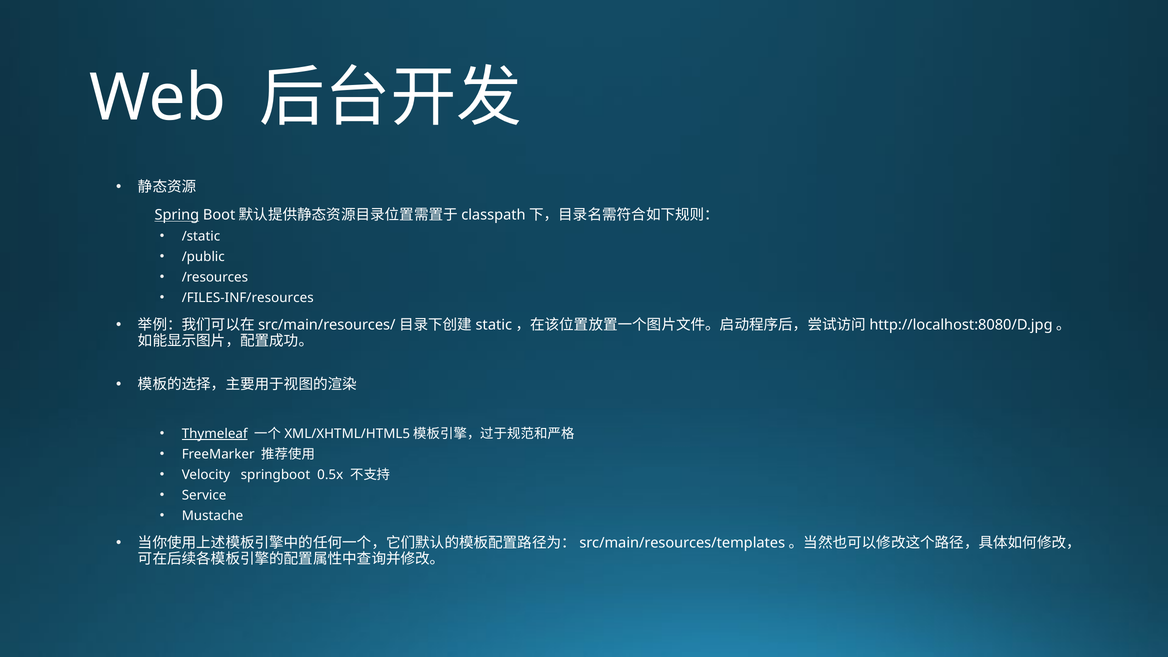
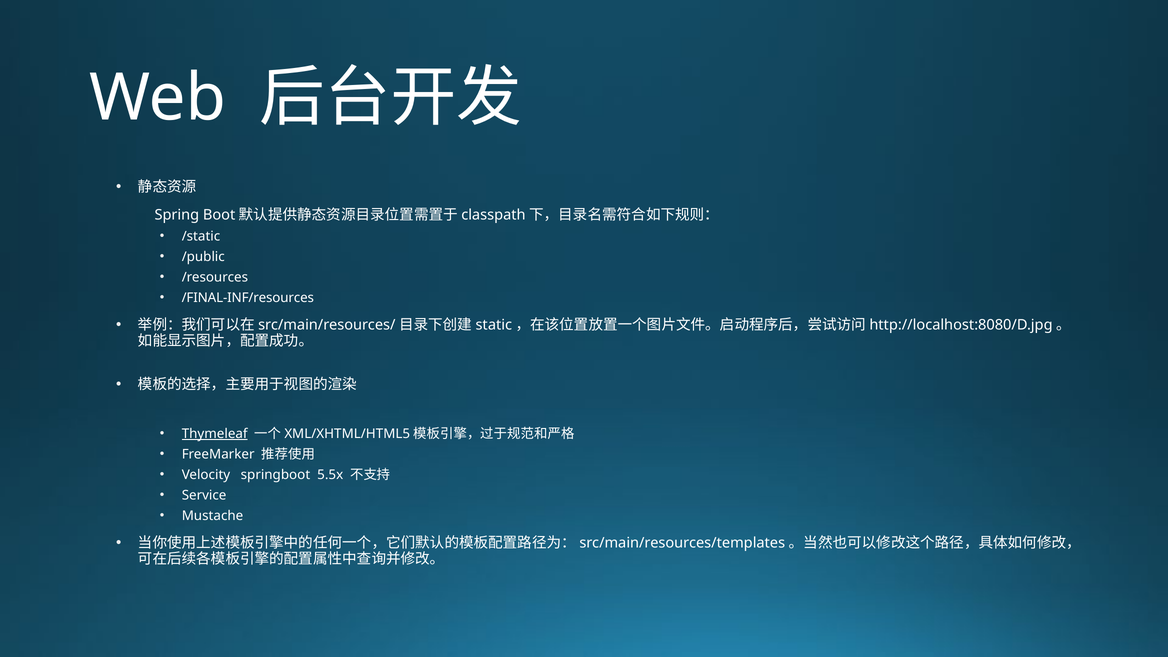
Spring underline: present -> none (177, 215)
/FILES-INF/resources: /FILES-INF/resources -> /FINAL-INF/resources (248, 298)
0.5x: 0.5x -> 5.5x (330, 475)
